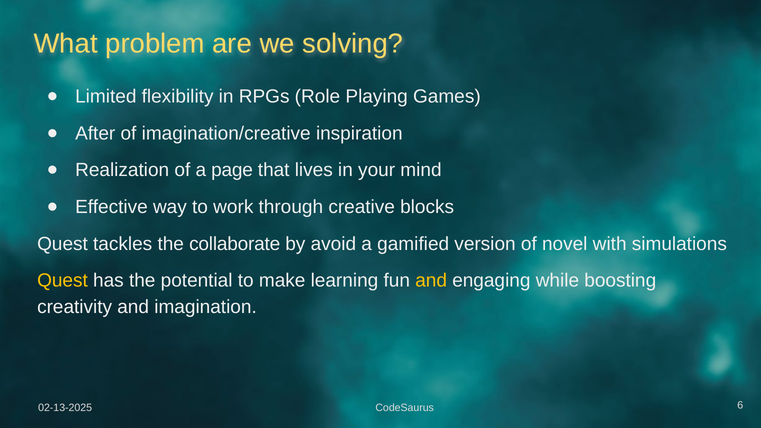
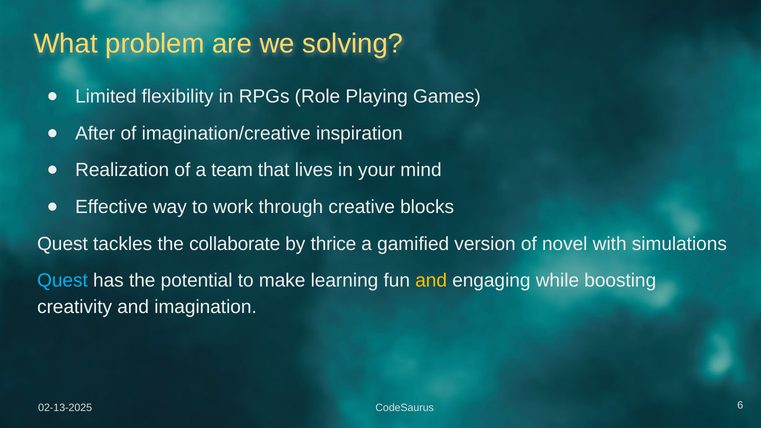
page: page -> team (232, 170)
avoid: avoid -> thrice (333, 244)
Quest colour: yellow -> light blue (62, 281)
